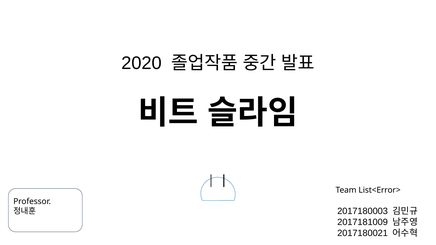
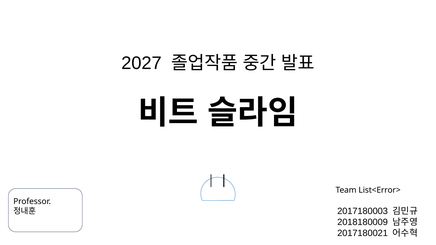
2020: 2020 -> 2027 (141, 63)
2017181009: 2017181009 -> 2018180009 (363, 222)
